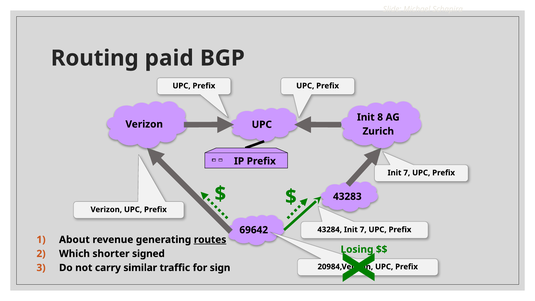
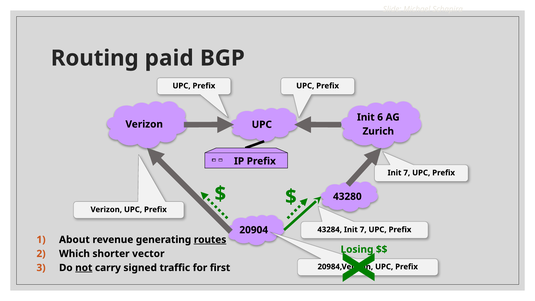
8: 8 -> 6 (380, 117)
43283: 43283 -> 43280 (347, 196)
69642: 69642 -> 20904 (254, 230)
signed: signed -> vector (148, 254)
not underline: none -> present (84, 268)
similar: similar -> signed (140, 268)
sign: sign -> first (220, 268)
